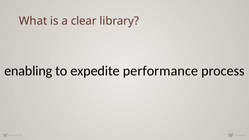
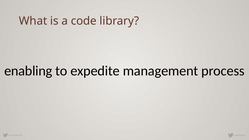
clear: clear -> code (84, 21)
performance: performance -> management (161, 71)
